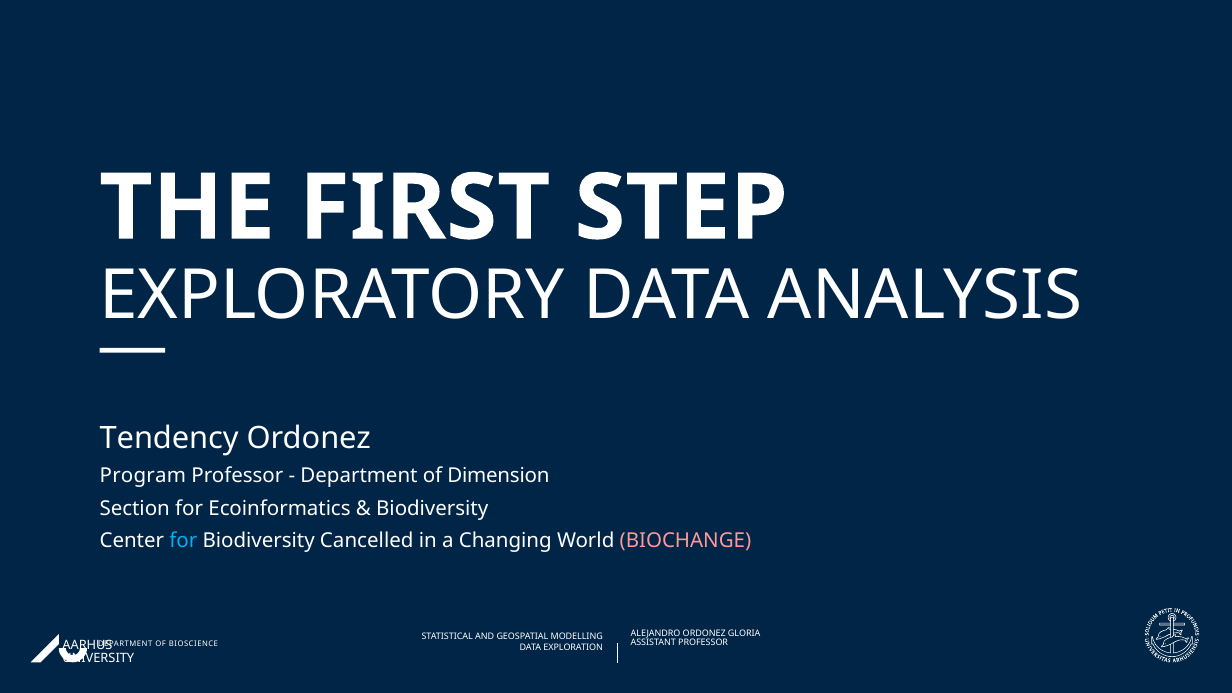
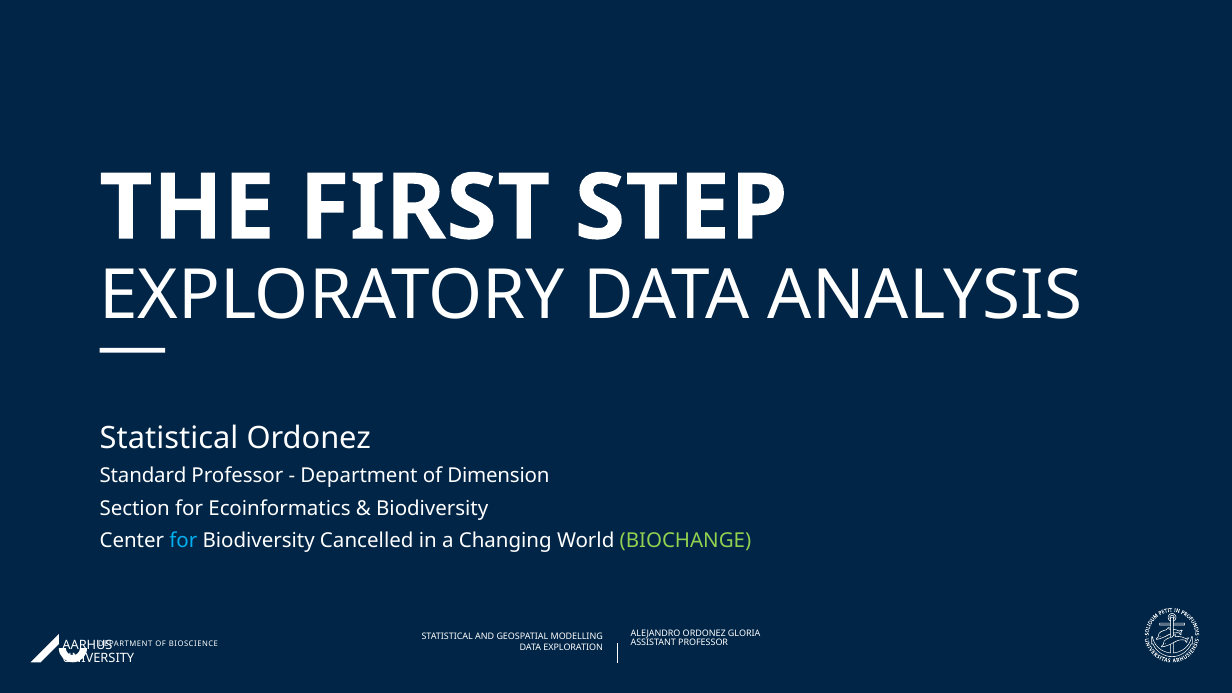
Tendency: Tendency -> Statistical (169, 438)
Program: Program -> Standard (143, 476)
BIOCHANGE colour: pink -> light green (685, 541)
